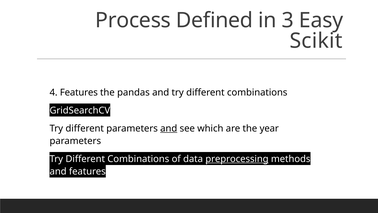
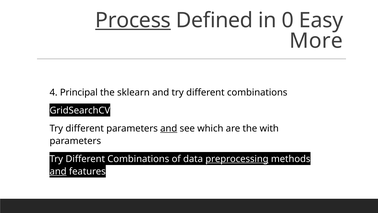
Process underline: none -> present (133, 20)
3: 3 -> 0 (288, 20)
Scikit: Scikit -> More (316, 41)
4 Features: Features -> Principal (79, 92)
pandas: pandas -> sklearn (133, 92)
year: year -> with (269, 128)
and underline: none -> present (58, 171)
